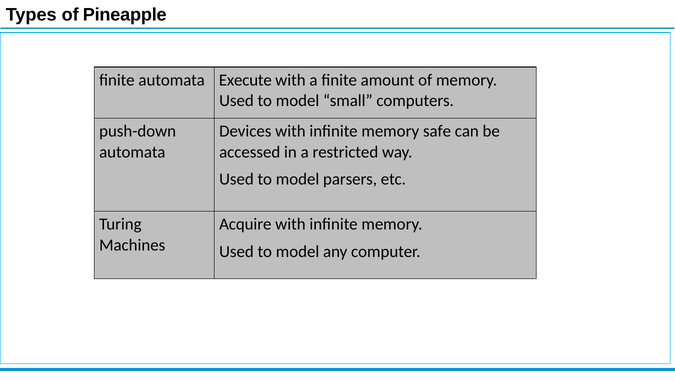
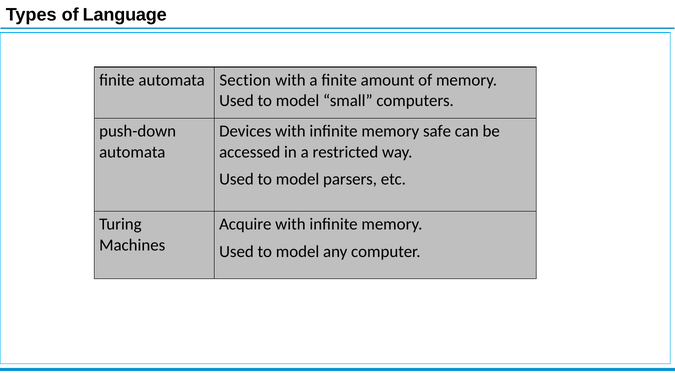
Pineapple: Pineapple -> Language (125, 15)
Execute: Execute -> Section (245, 80)
